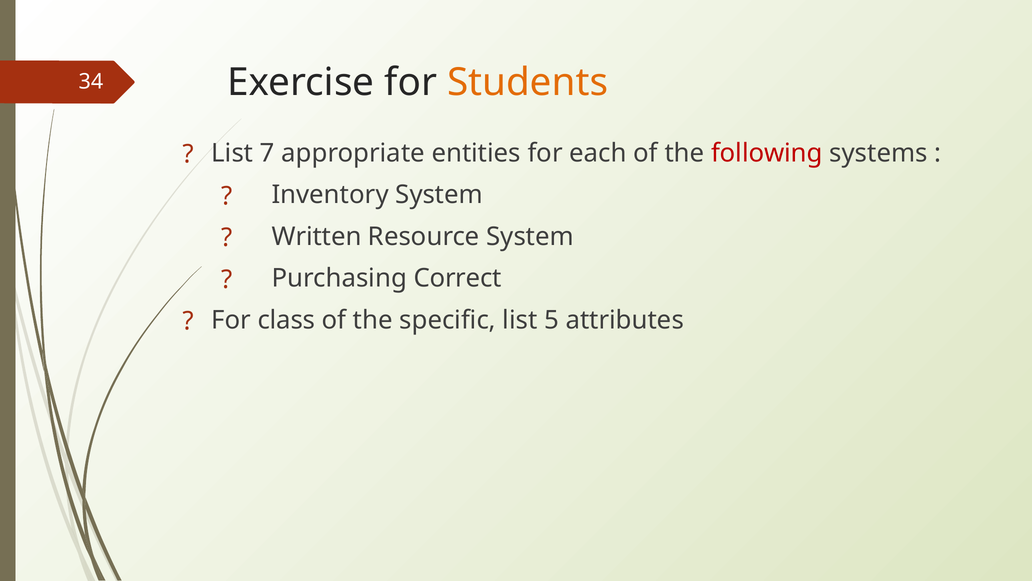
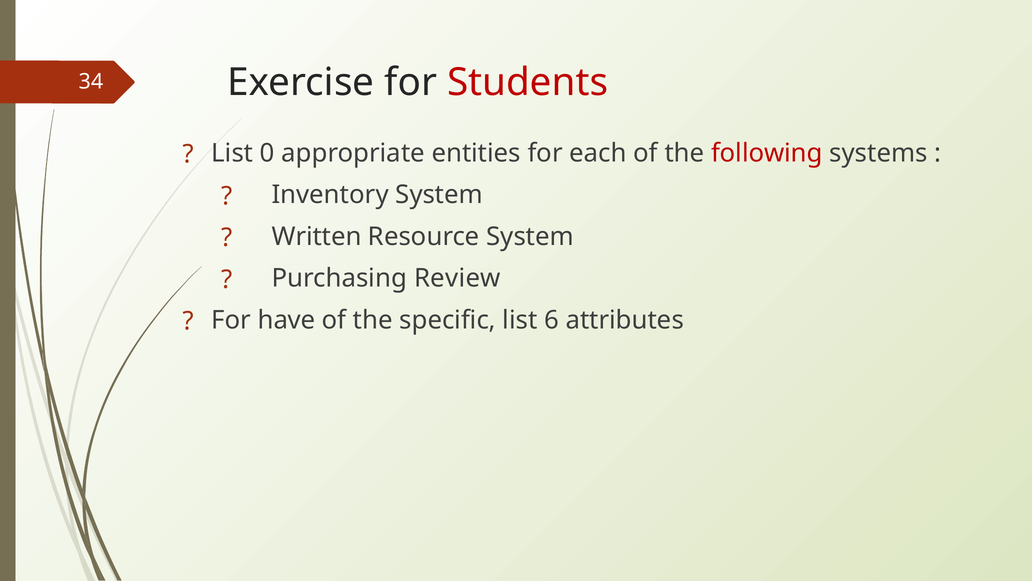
Students colour: orange -> red (528, 83)
7: 7 -> 0 (267, 153)
Correct: Correct -> Review (457, 278)
class: class -> have (287, 320)
5: 5 -> 6 (551, 320)
